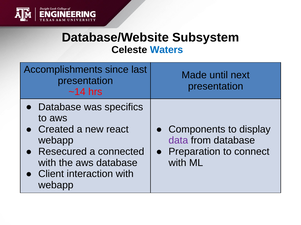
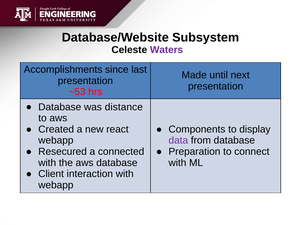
Waters colour: blue -> purple (167, 50)
~14: ~14 -> ~53 (77, 92)
specifics: specifics -> distance (124, 107)
